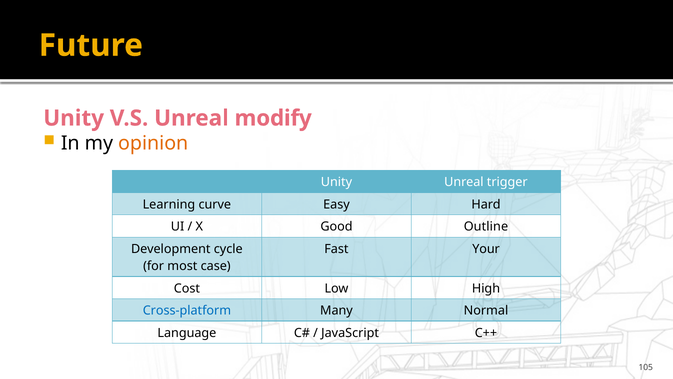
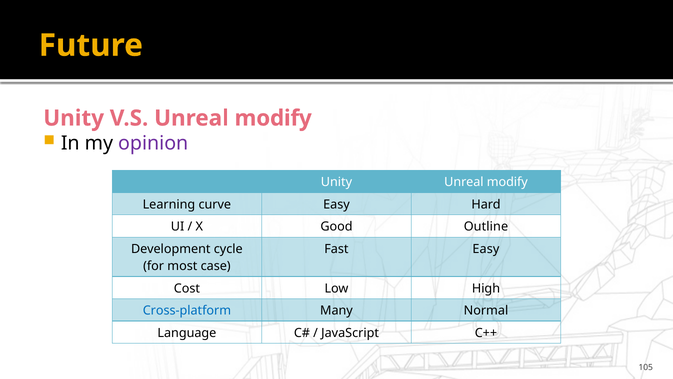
opinion colour: orange -> purple (153, 143)
Unity Unreal trigger: trigger -> modify (507, 182)
Fast Your: Your -> Easy (486, 249)
